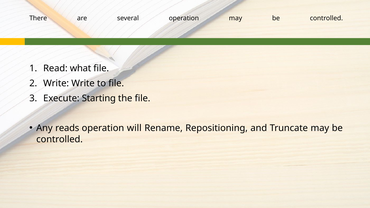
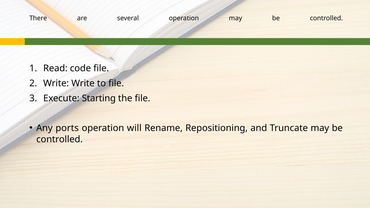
what: what -> code (80, 68)
reads: reads -> ports (67, 128)
